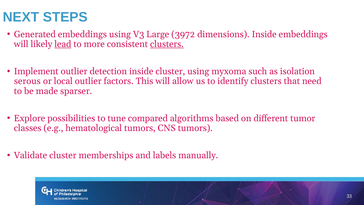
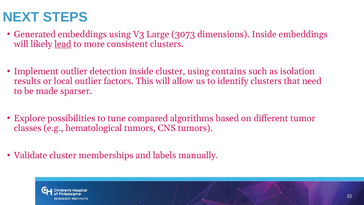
3972: 3972 -> 3073 (183, 34)
clusters underline: present -> none (167, 44)
myxoma: myxoma -> contains (229, 71)
serous: serous -> results (27, 81)
